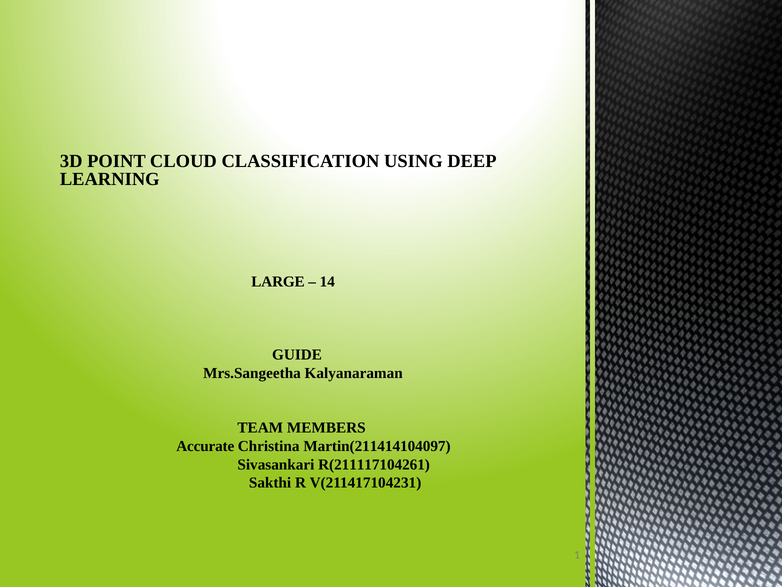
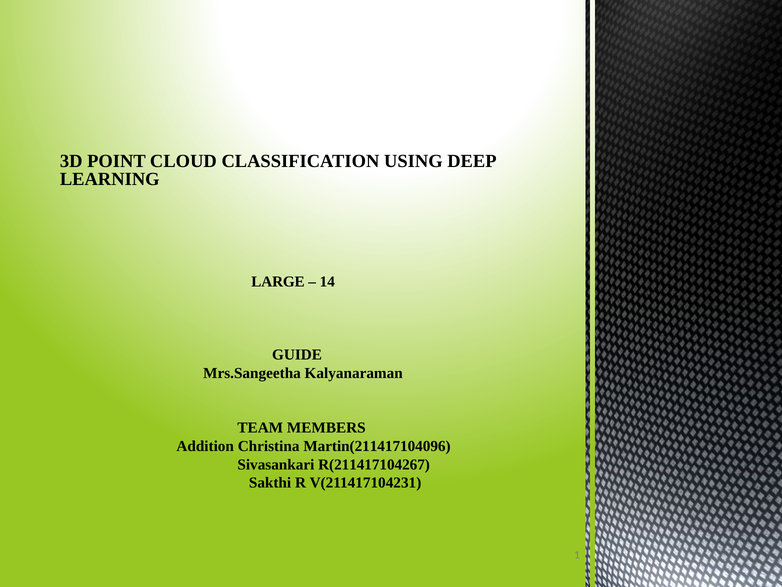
Accurate: Accurate -> Addition (205, 446)
Martin(211414104097: Martin(211414104097 -> Martin(211417104096 (377, 446)
R(211117104261: R(211117104261 -> R(211417104267 (374, 464)
